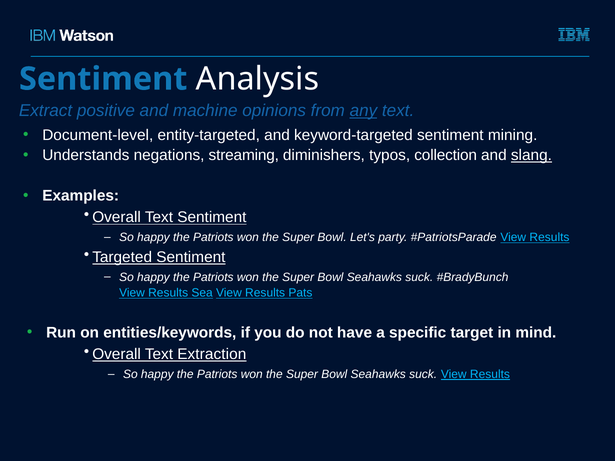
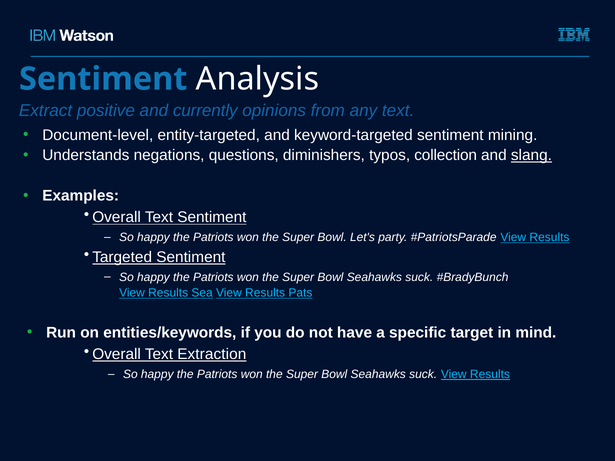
machine: machine -> currently (205, 111)
any underline: present -> none (363, 111)
streaming: streaming -> questions (244, 155)
